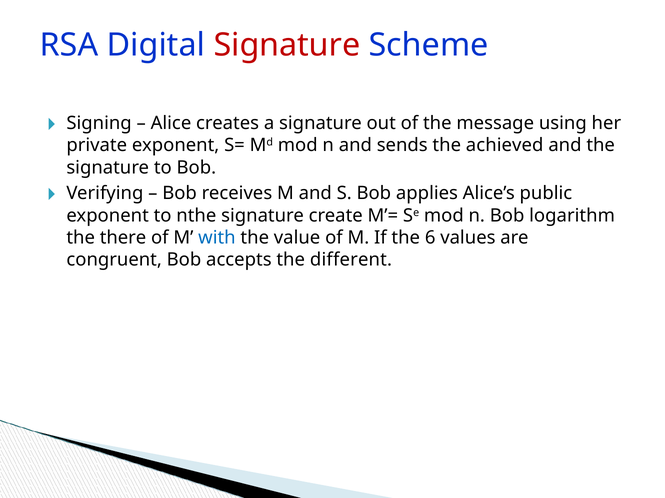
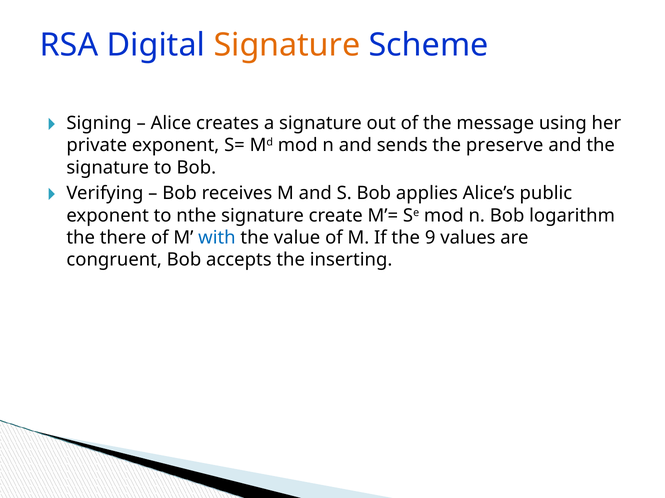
Signature colour: red -> orange (287, 45)
achieved: achieved -> preserve (505, 146)
6: 6 -> 9 (430, 238)
different: different -> inserting (351, 260)
